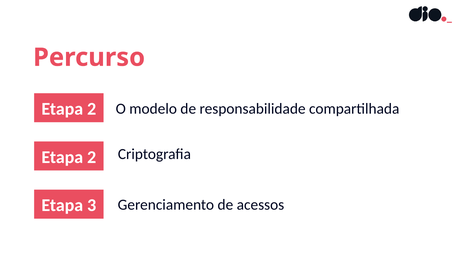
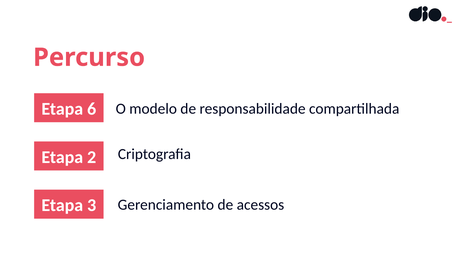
2: 2 -> 6 (92, 109)
